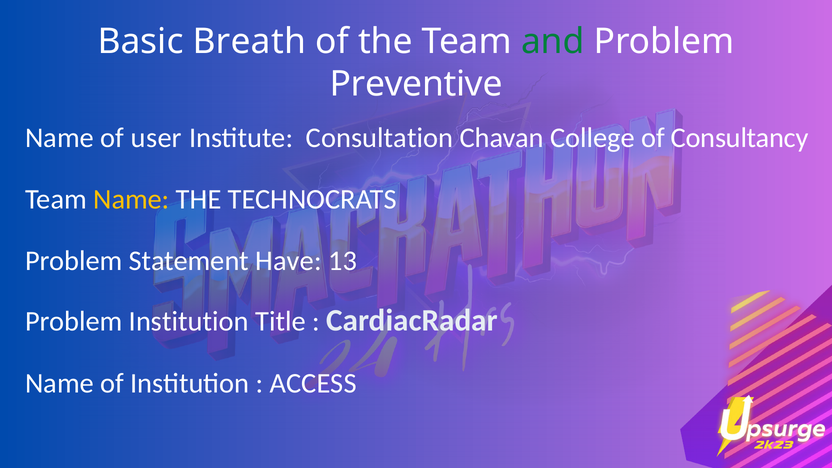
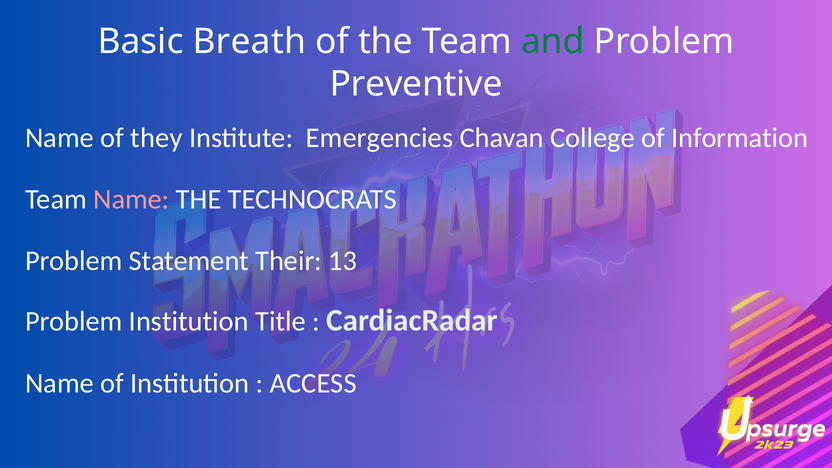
user: user -> they (156, 138)
Consultation: Consultation -> Emergencies (380, 138)
Consultancy: Consultancy -> Information (740, 138)
Name colour: yellow -> pink (131, 199)
Have: Have -> Their (289, 261)
